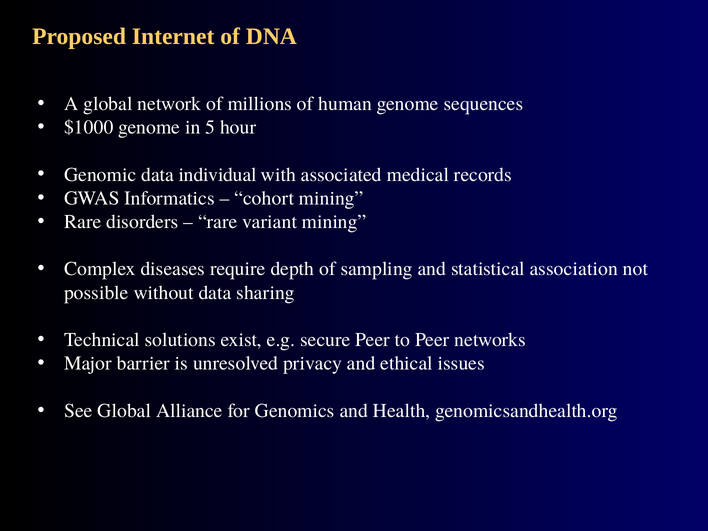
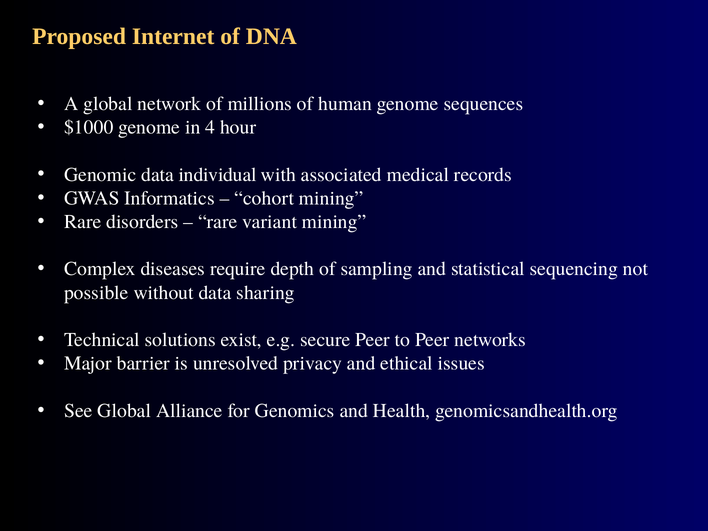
5: 5 -> 4 (210, 127)
association: association -> sequencing (574, 269)
